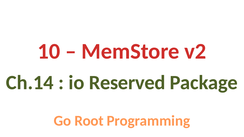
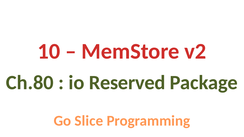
Ch.14: Ch.14 -> Ch.80 (30, 83)
Root: Root -> Slice (89, 121)
